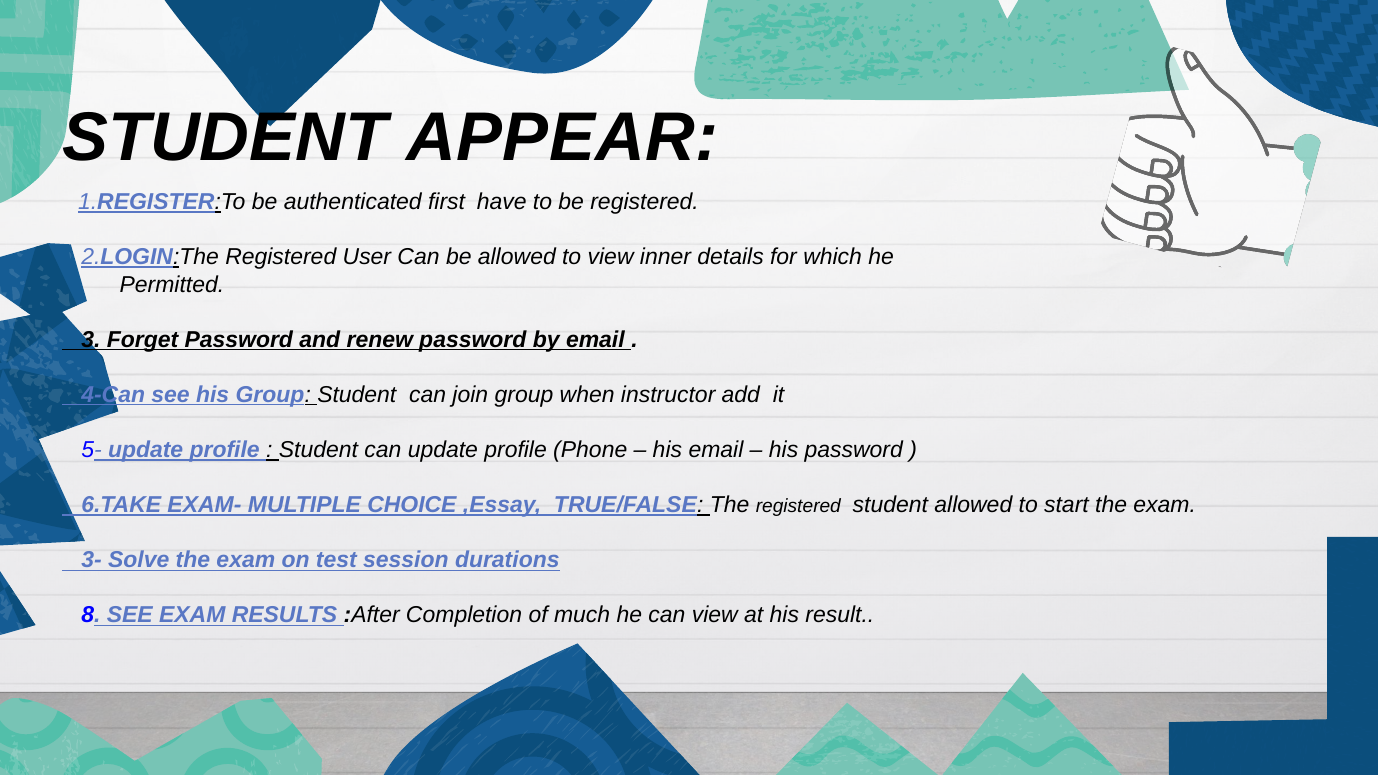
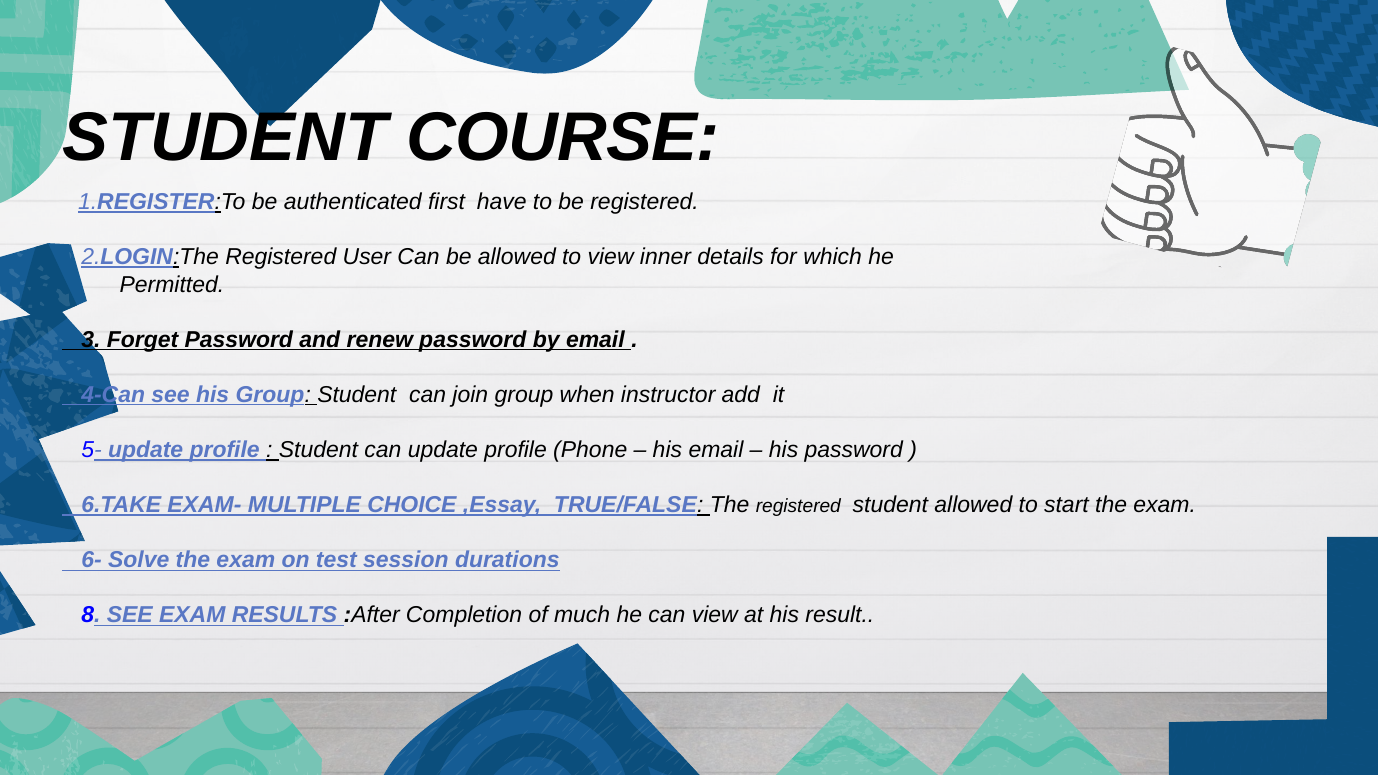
APPEAR: APPEAR -> COURSE (563, 138)
3-: 3- -> 6- (91, 560)
